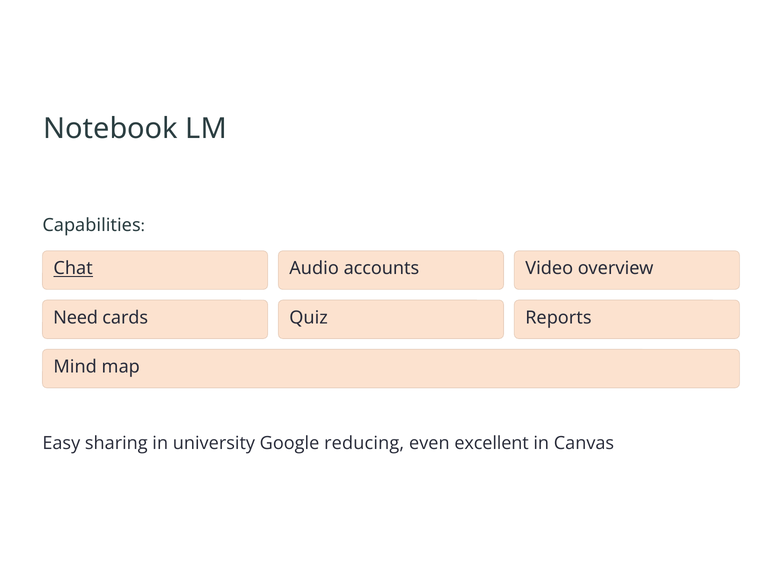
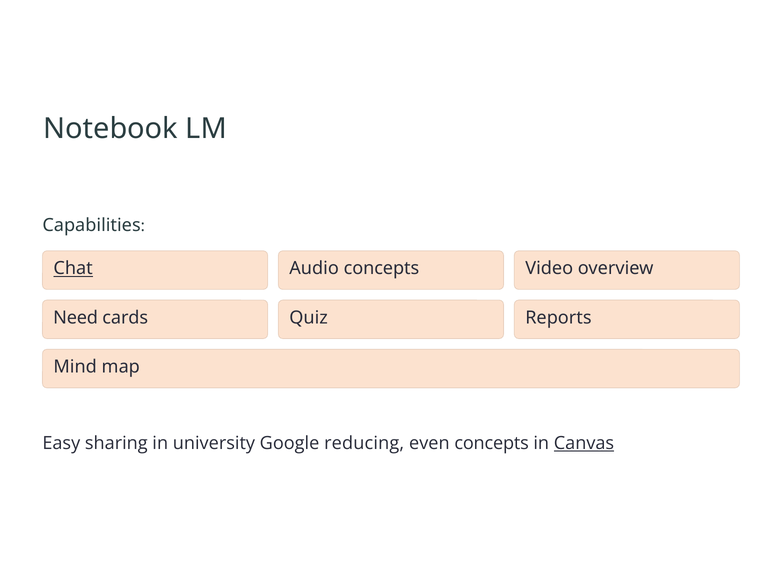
Audio accounts: accounts -> concepts (381, 268)
even excellent: excellent -> concepts (492, 443)
Canvas underline: none -> present (584, 443)
